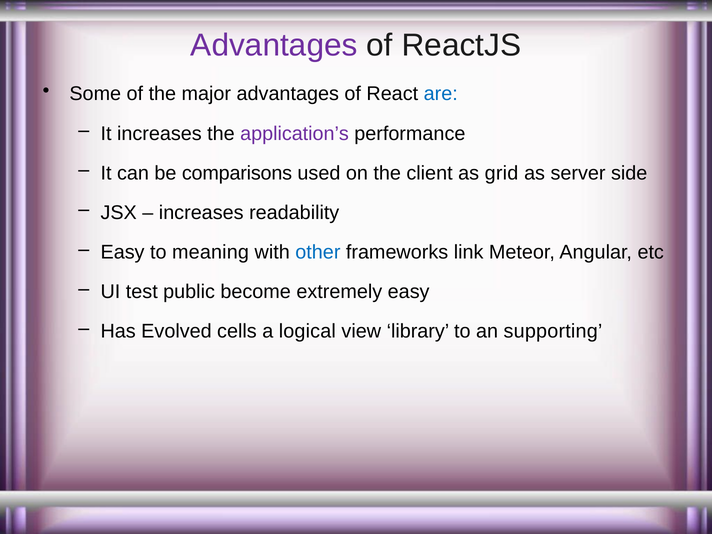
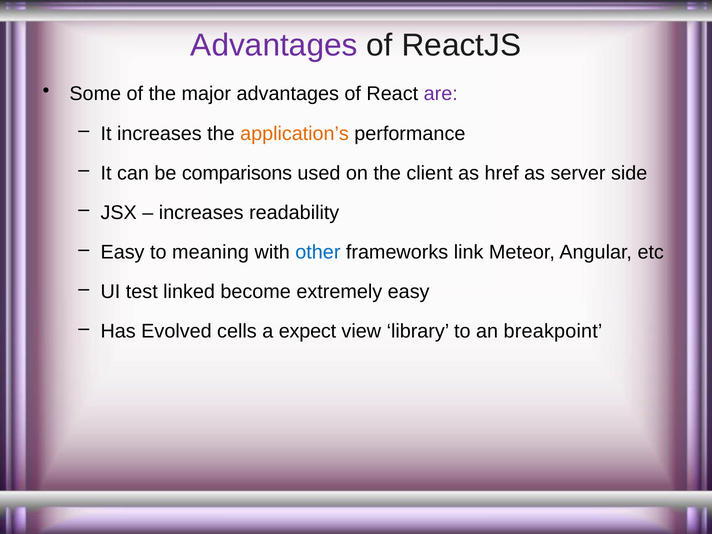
are colour: blue -> purple (441, 94)
application’s colour: purple -> orange (294, 134)
grid: grid -> href (502, 173)
public: public -> linked (189, 292)
logical: logical -> expect (307, 331)
supporting: supporting -> breakpoint (553, 331)
